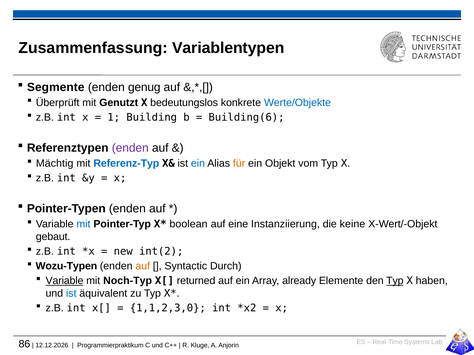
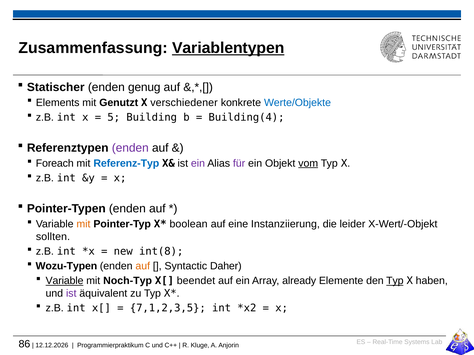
Variablentypen underline: none -> present (228, 48)
Segmente: Segmente -> Statischer (56, 87)
Überprüft: Überprüft -> Elements (58, 103)
bedeutungslos: bedeutungslos -> verschiedener (184, 103)
1: 1 -> 5 (114, 117)
Building(6: Building(6 -> Building(4 (247, 117)
Mächtig: Mächtig -> Foreach (55, 164)
ein colour: blue -> purple (198, 164)
für colour: orange -> purple (239, 164)
vom underline: none -> present (308, 164)
mit colour: blue -> orange (83, 224)
keine: keine -> leider (353, 224)
gebaut: gebaut -> sollten (53, 237)
int(2: int(2 -> int(8 (161, 252)
Durch: Durch -> Daher (226, 266)
returned: returned -> beendet (196, 281)
ist colour: blue -> purple (71, 294)
1,1,2,3,0: 1,1,2,3,0 -> 7,1,2,3,5 (168, 309)
